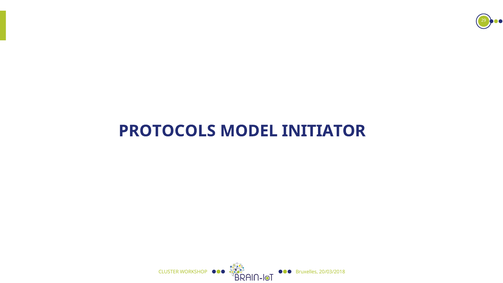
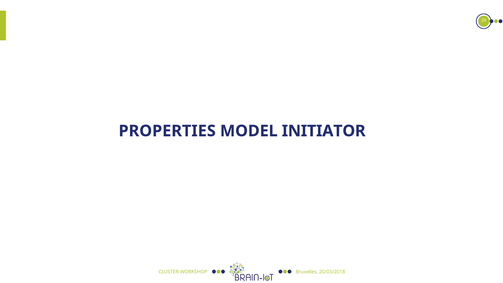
PROTOCOLS: PROTOCOLS -> PROPERTIES (167, 131)
